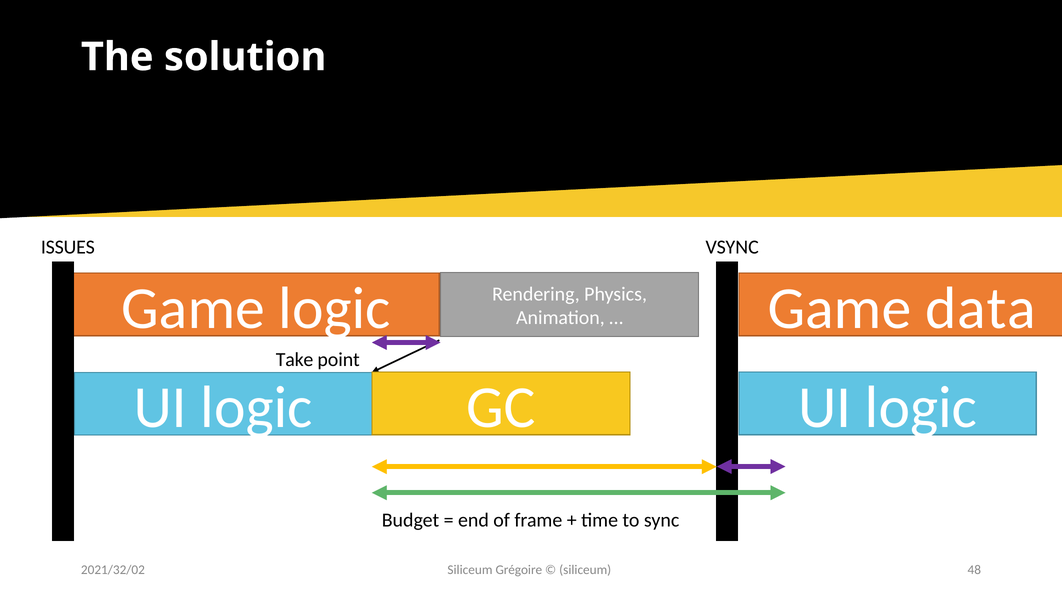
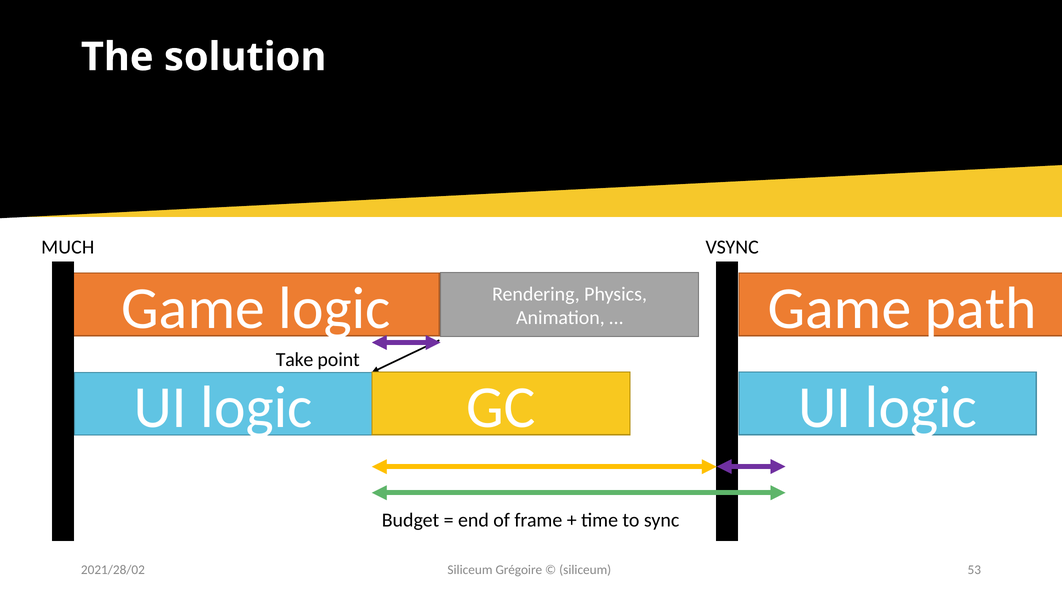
ISSUES: ISSUES -> MUCH (68, 247)
data: data -> path (981, 309)
48: 48 -> 53 (974, 570)
2021/32/02: 2021/32/02 -> 2021/28/02 (113, 570)
